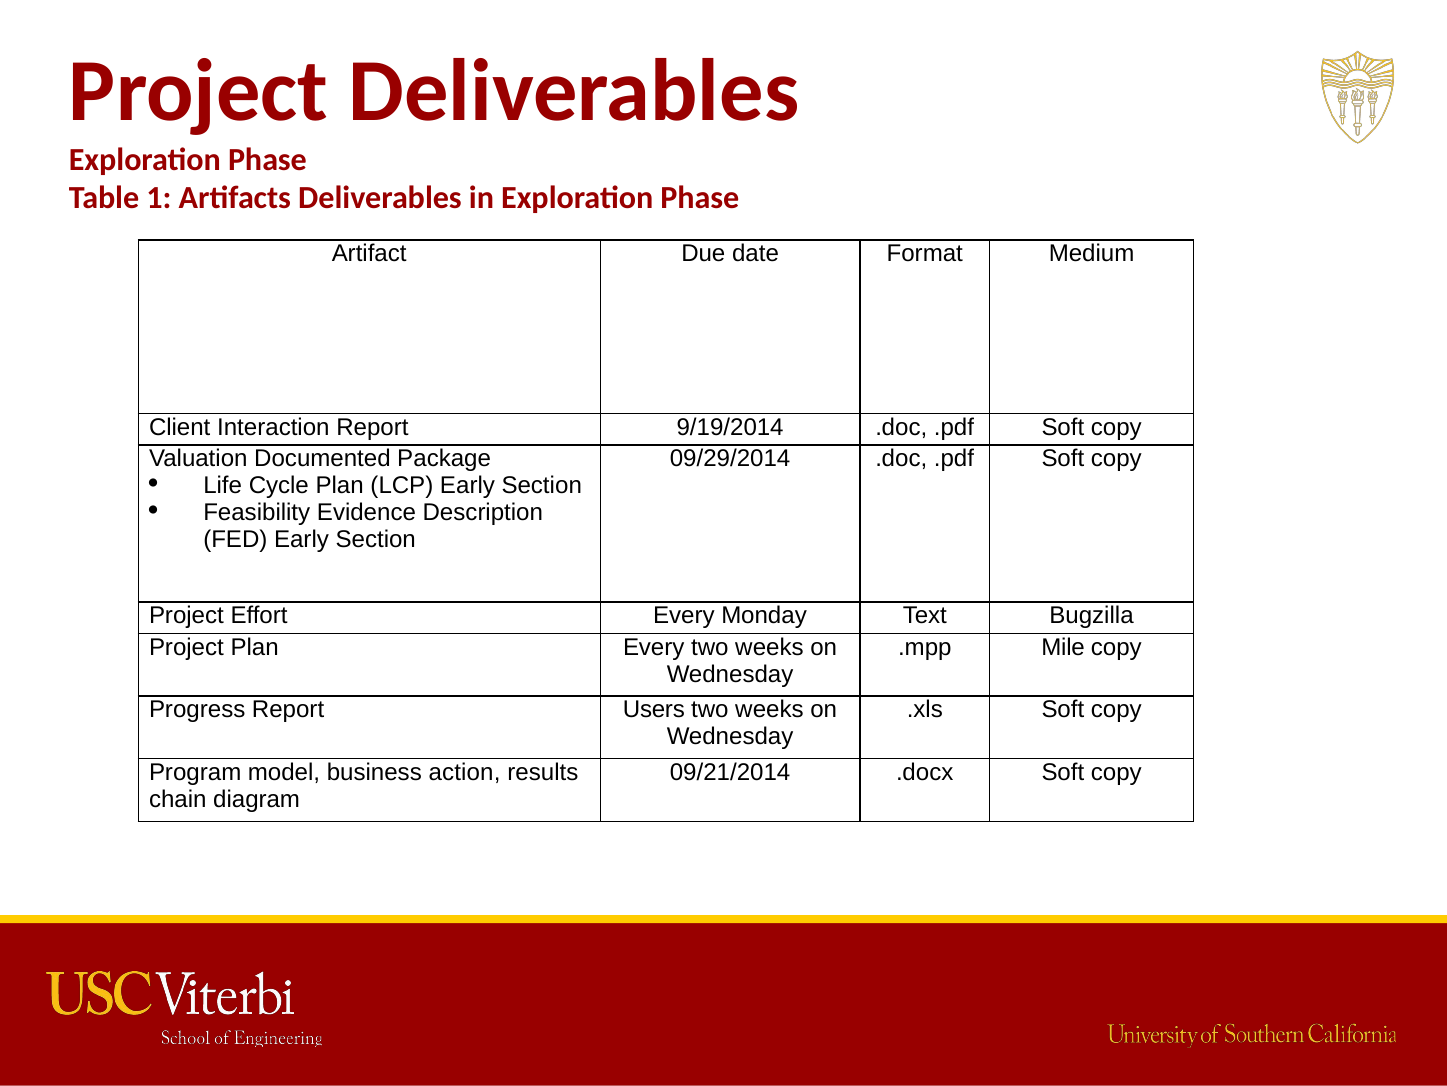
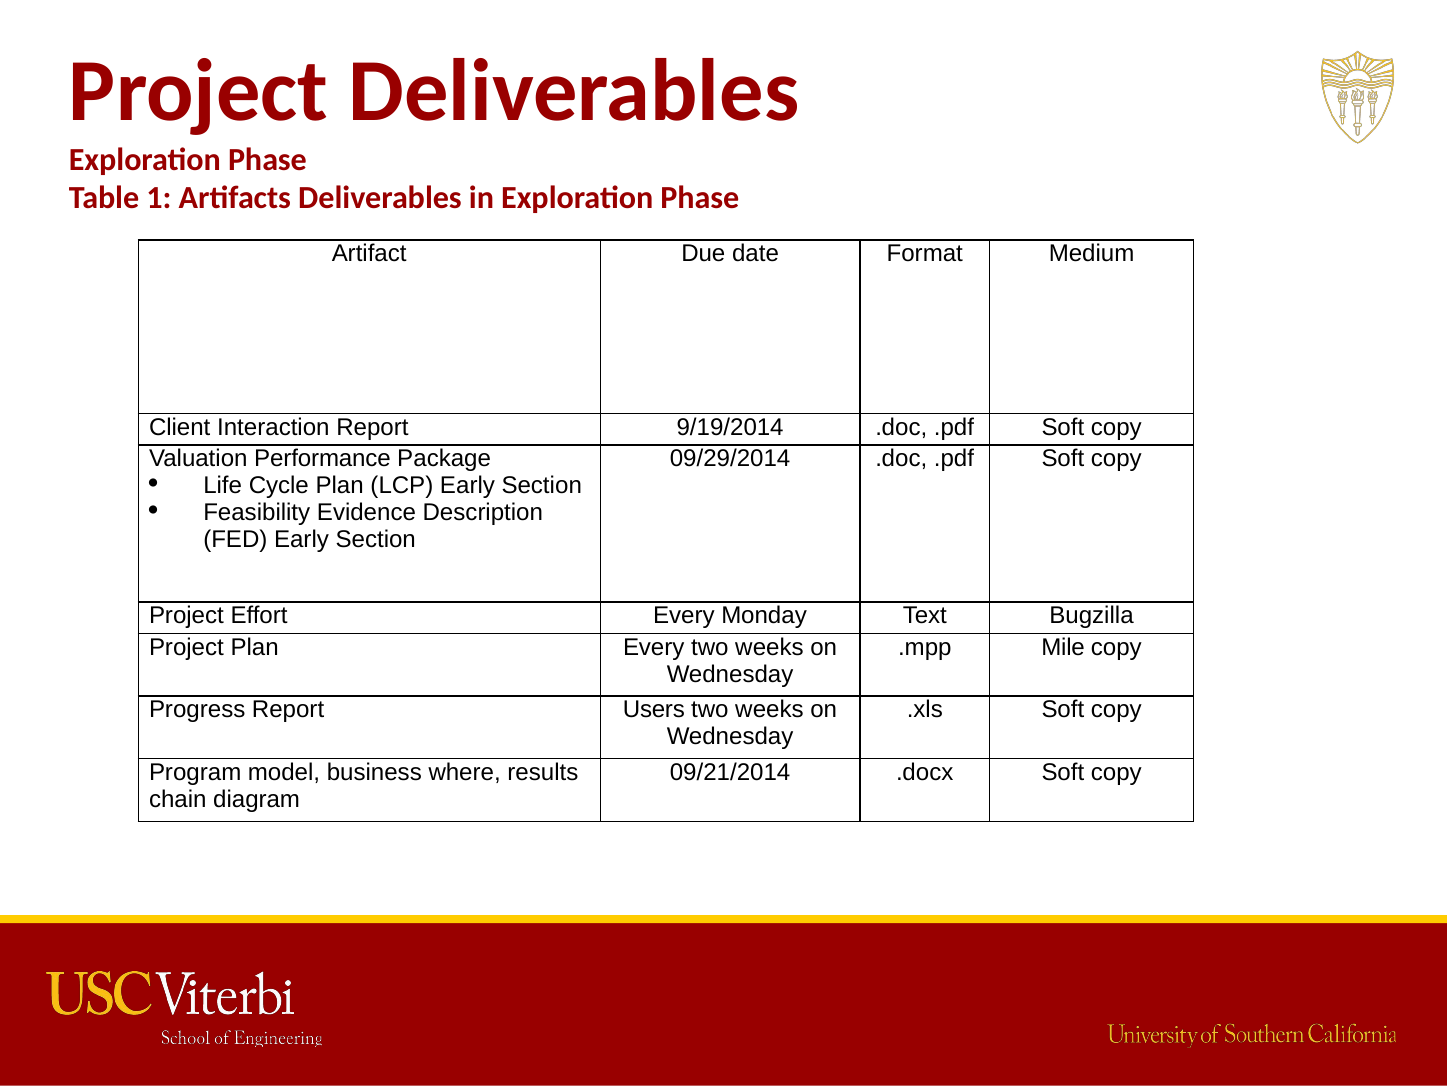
Documented: Documented -> Performance (323, 459)
action: action -> where (465, 772)
